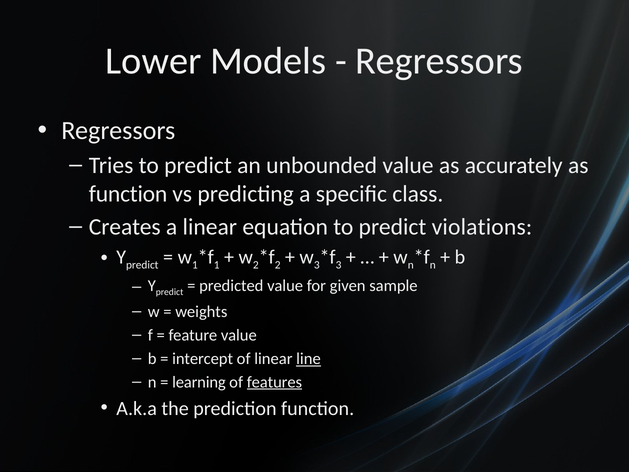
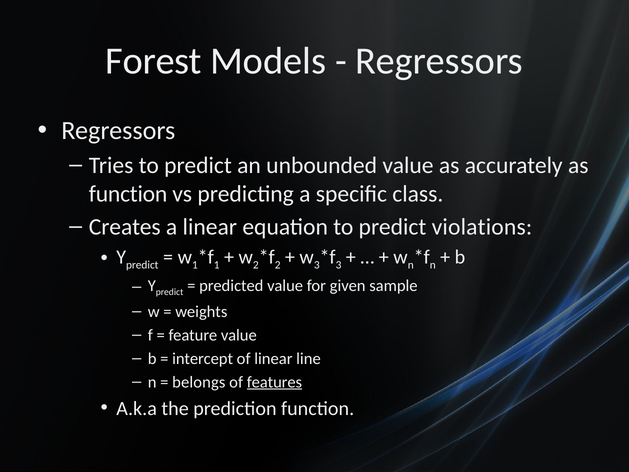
Lower: Lower -> Forest (154, 61)
line underline: present -> none (308, 358)
learning: learning -> belongs (199, 382)
